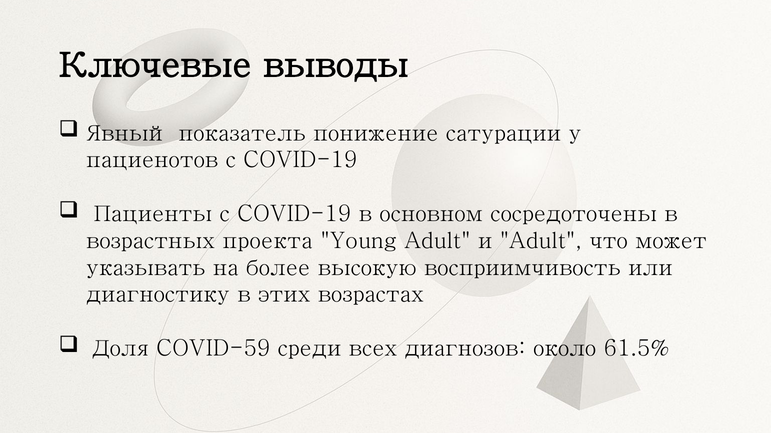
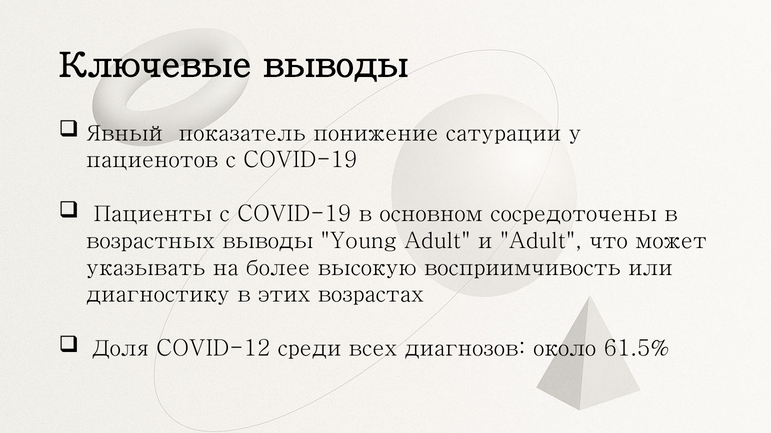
возрастных проекта: проекта -> выводы (268, 241)
COVID-59: COVID-59 -> COVID-12 (213, 349)
